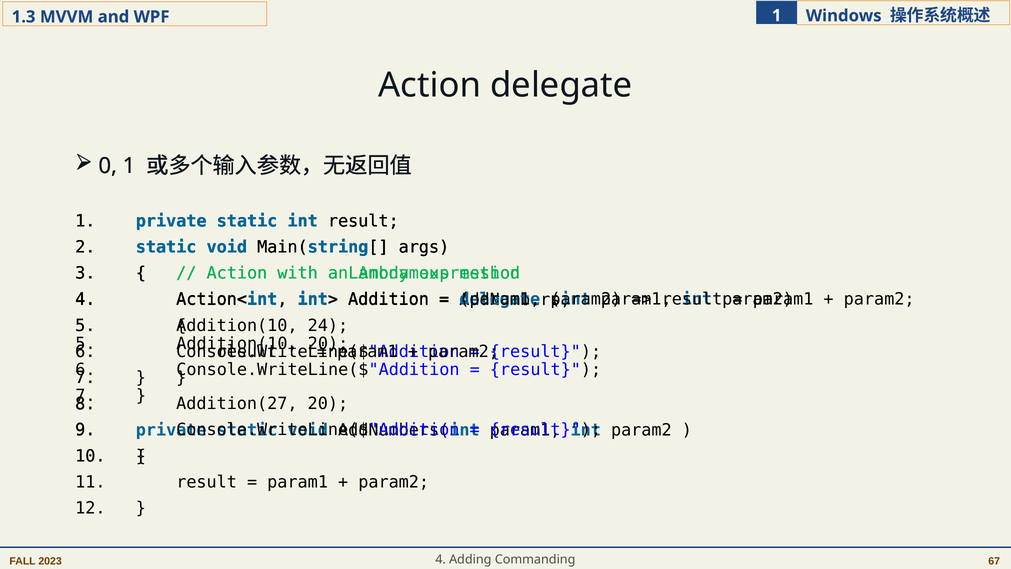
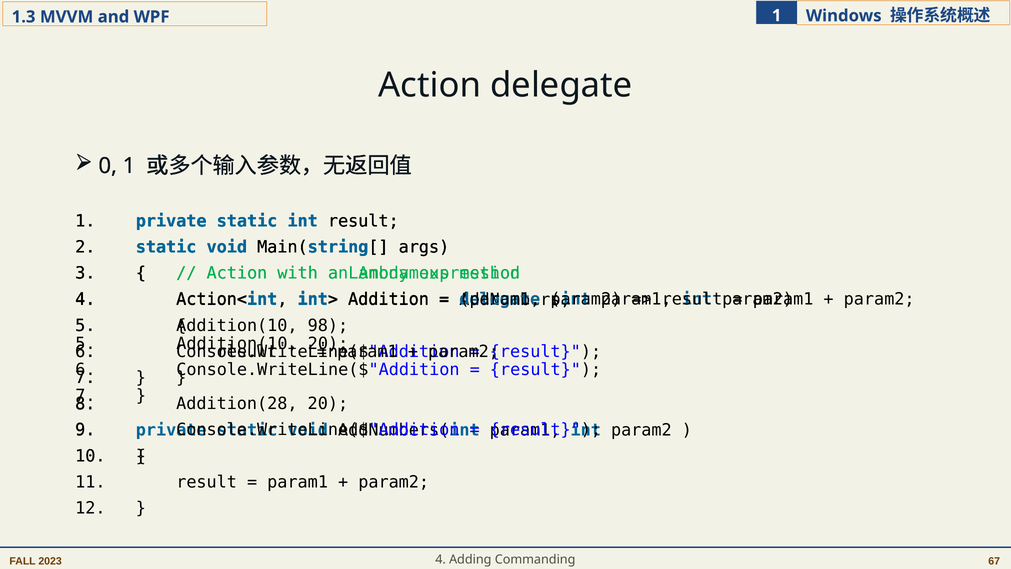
24: 24 -> 98 (328, 325)
Addition(27: Addition(27 -> Addition(28 (237, 404)
